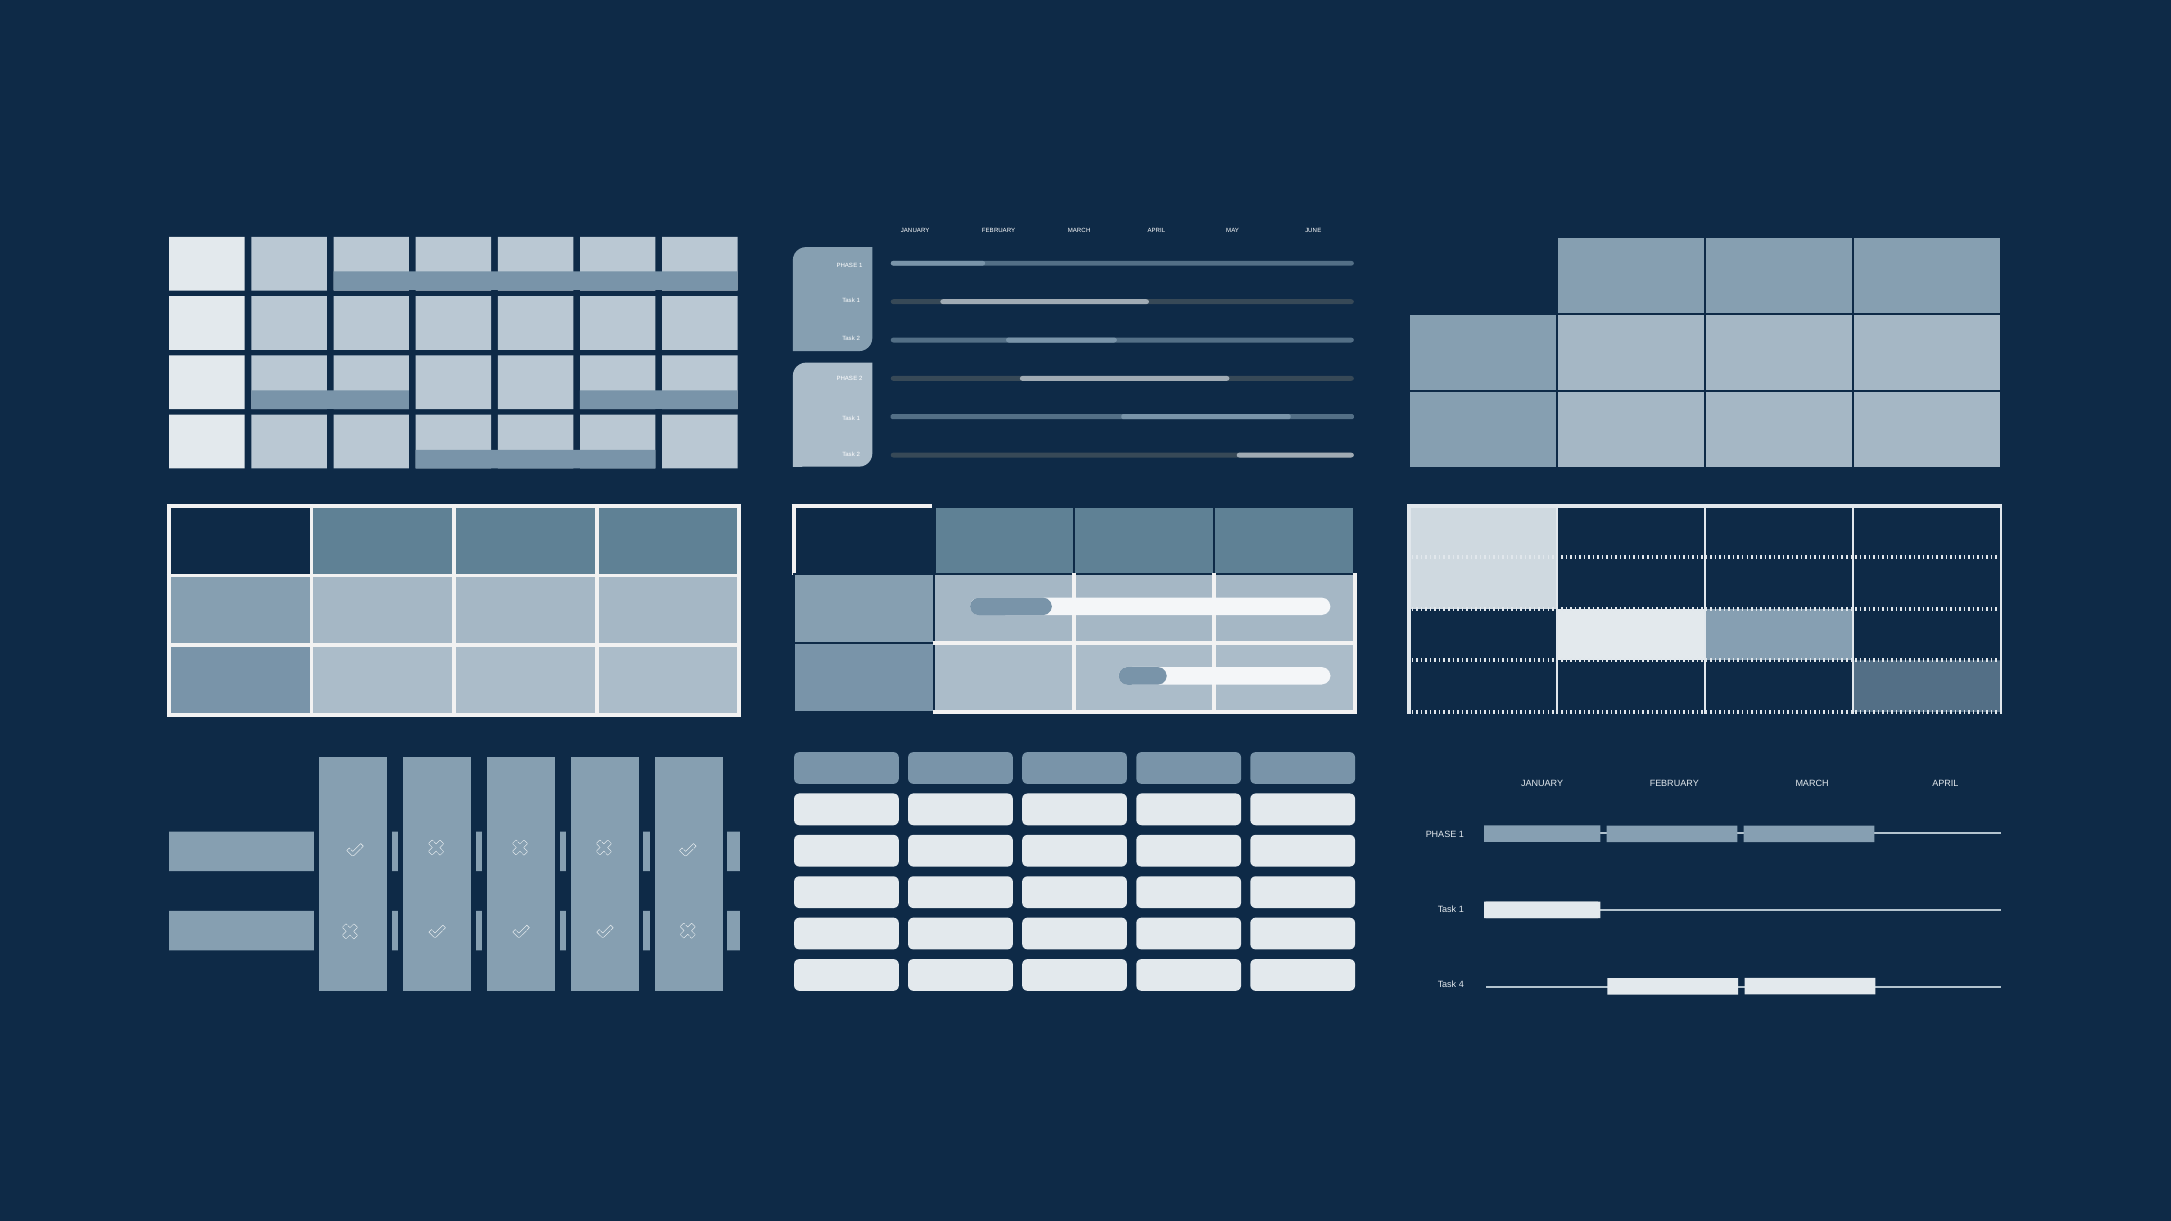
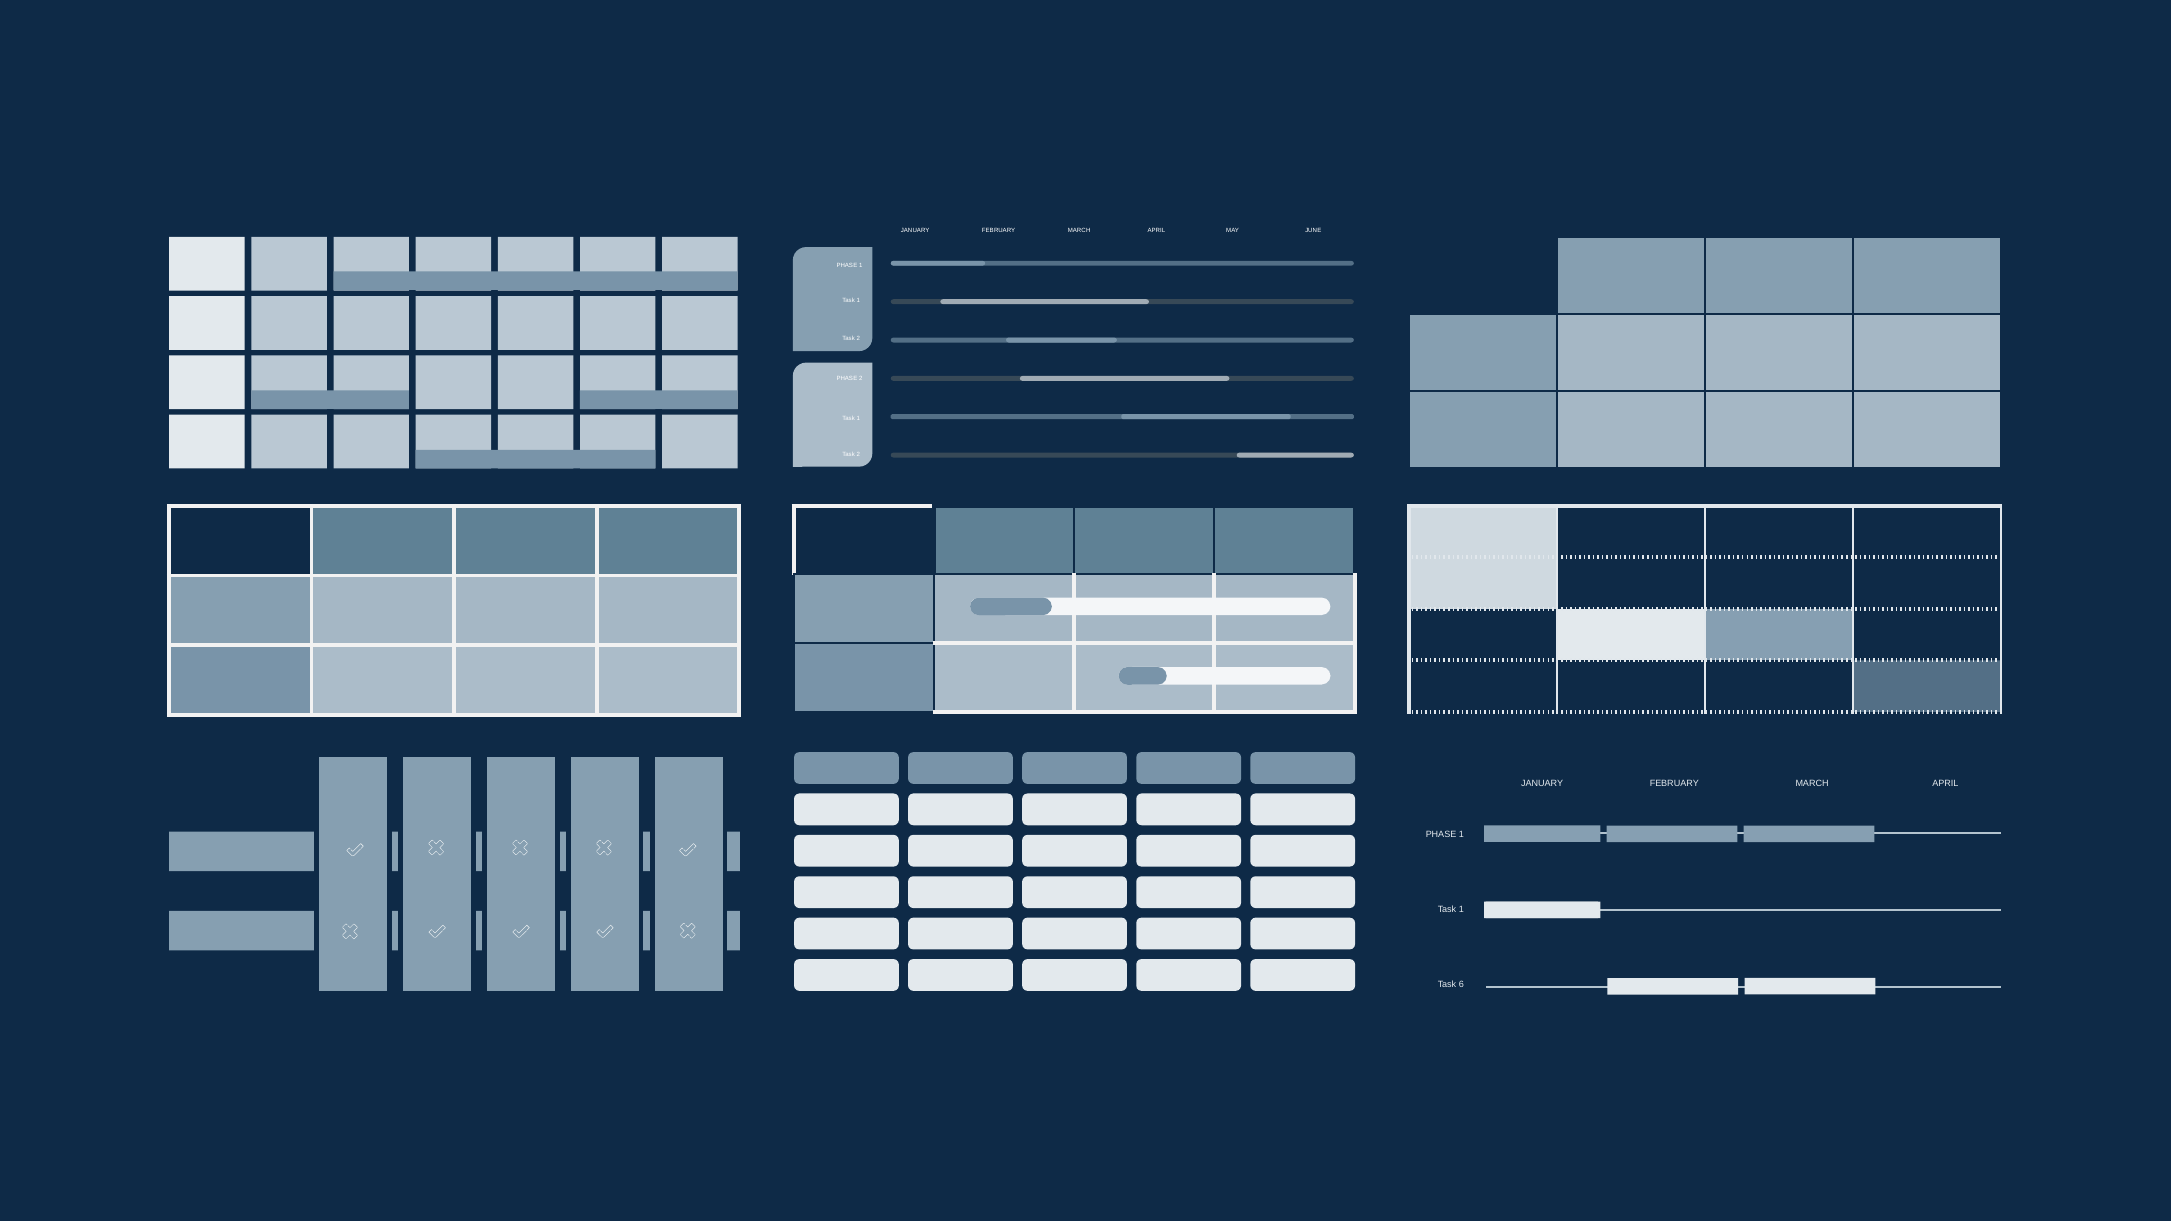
4: 4 -> 6 (1461, 984)
